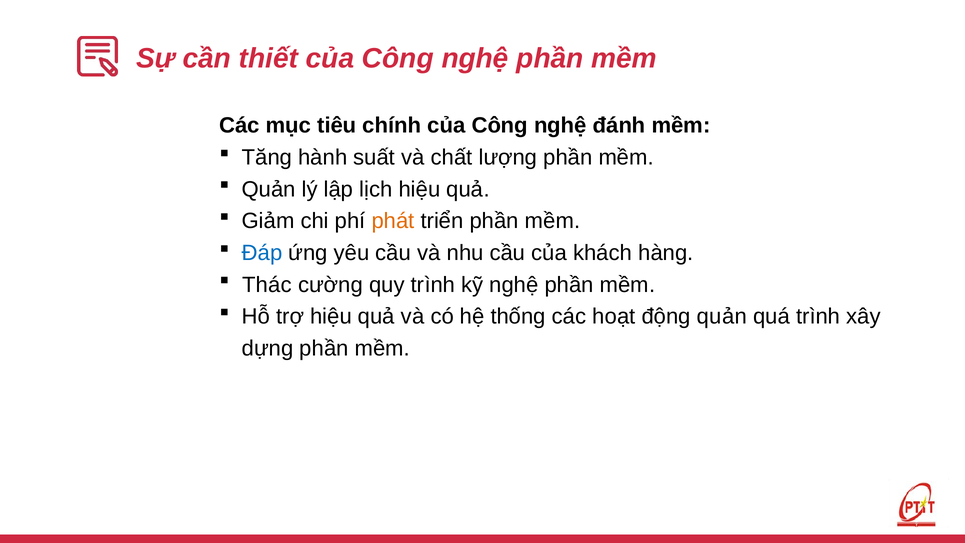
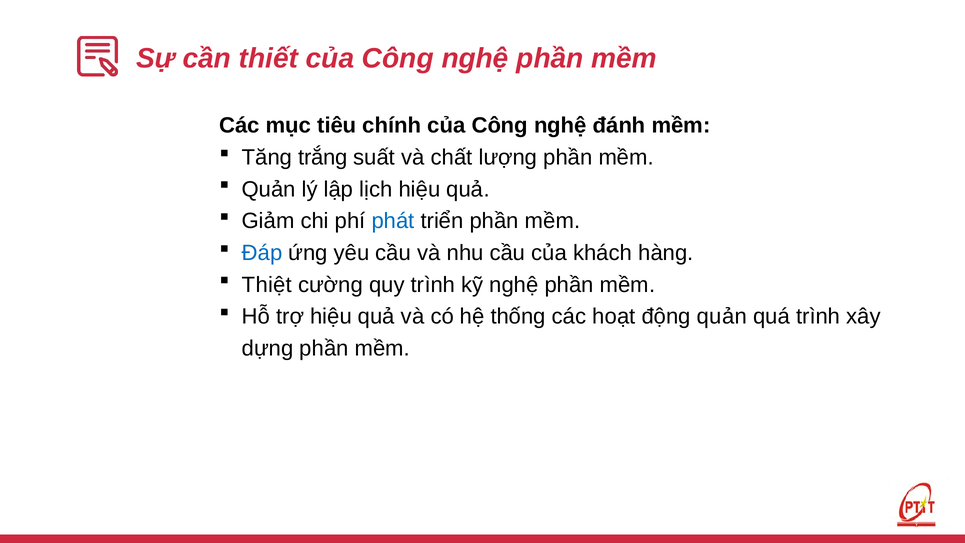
hành: hành -> trắng (323, 157)
phát colour: orange -> blue (393, 221)
Thác: Thác -> Thiệt (267, 285)
